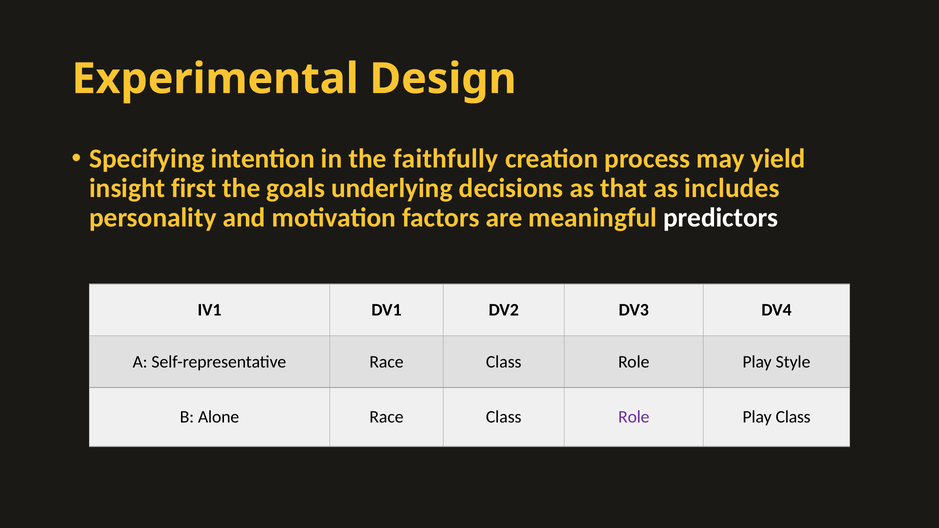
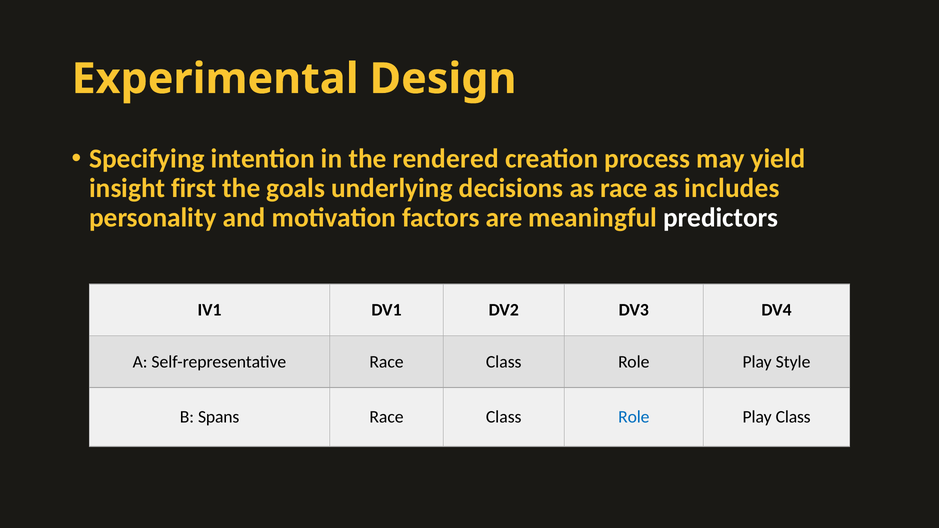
faithfully: faithfully -> rendered (446, 159)
as that: that -> race (624, 188)
Alone: Alone -> Spans (219, 417)
Role colour: purple -> blue (634, 417)
